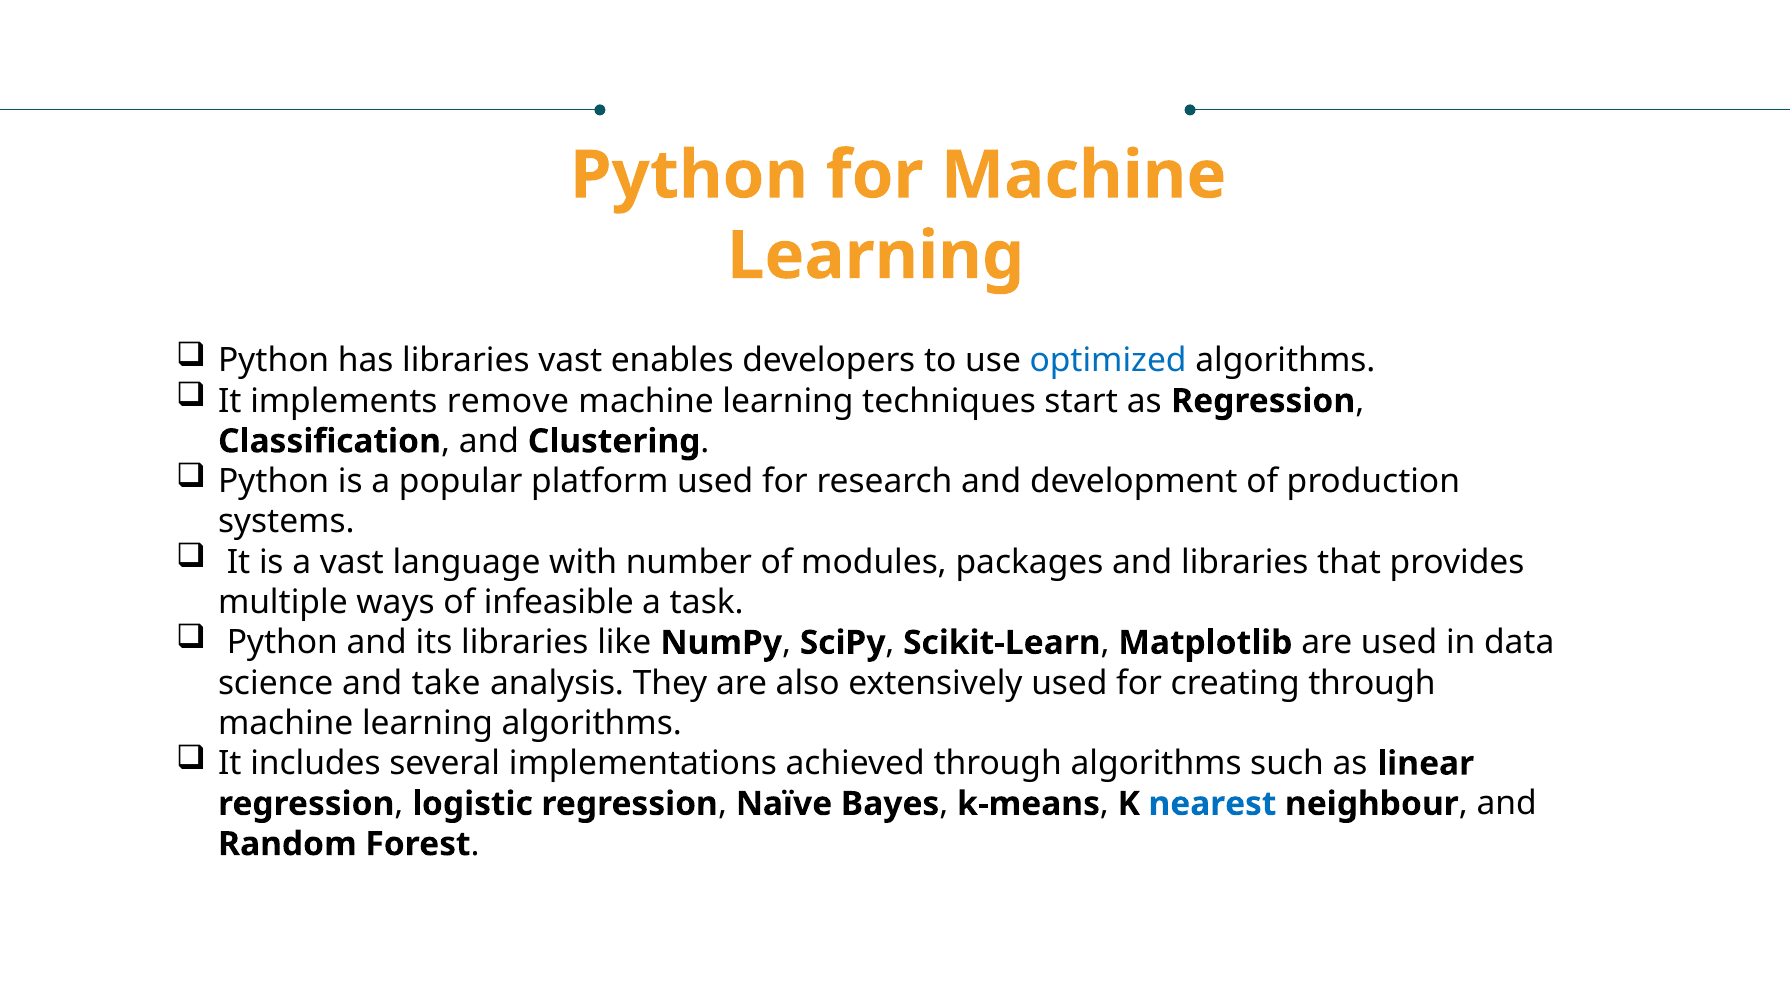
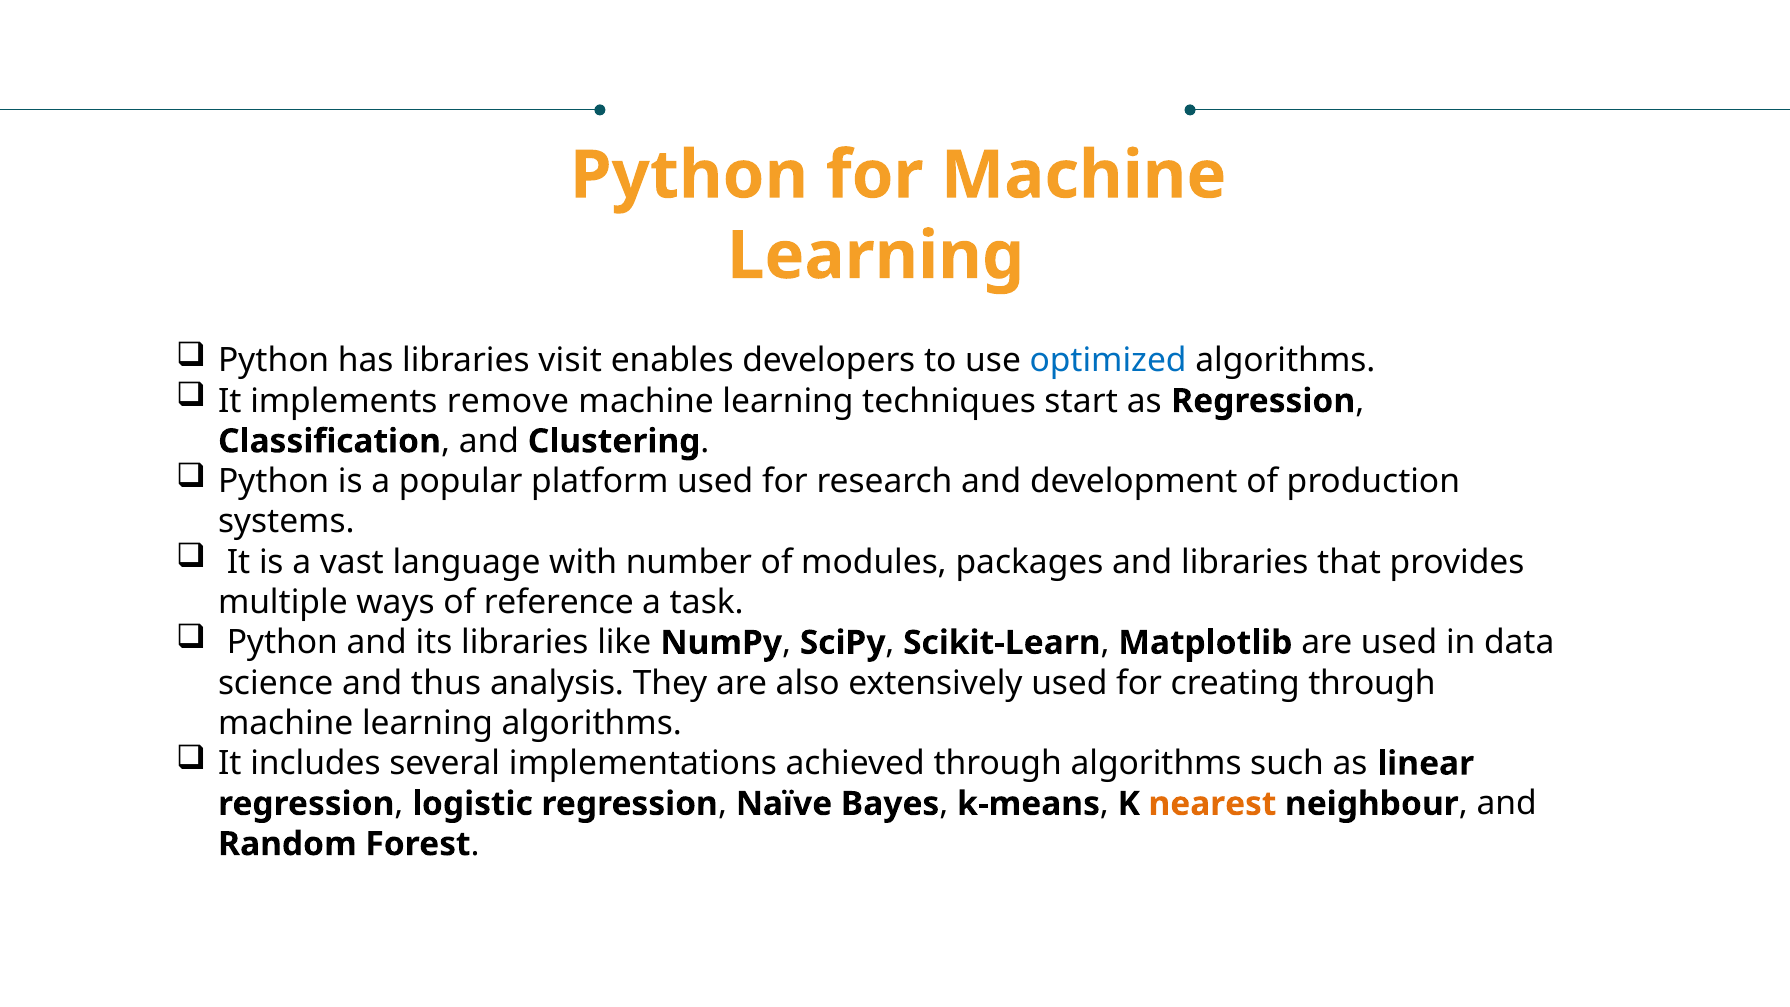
libraries vast: vast -> visit (570, 361)
infeasible: infeasible -> reference (559, 602)
take: take -> thus (446, 683)
nearest colour: blue -> orange (1212, 804)
